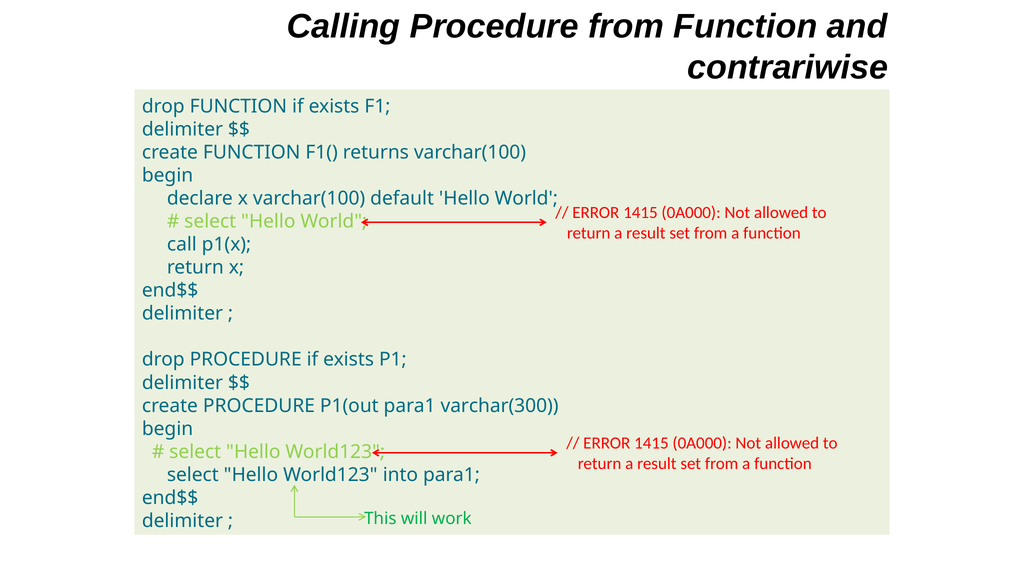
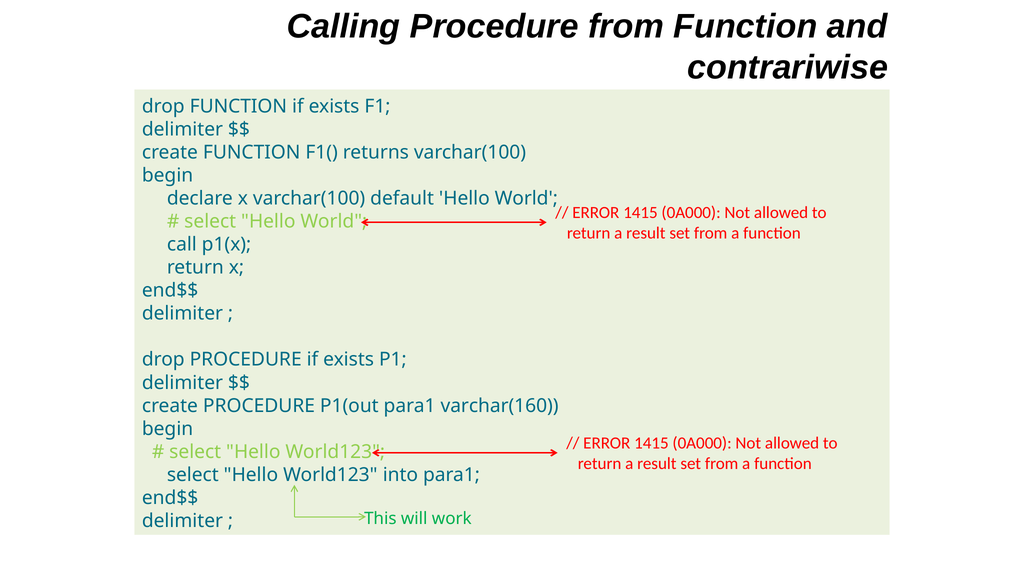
varchar(300: varchar(300 -> varchar(160 (500, 406)
